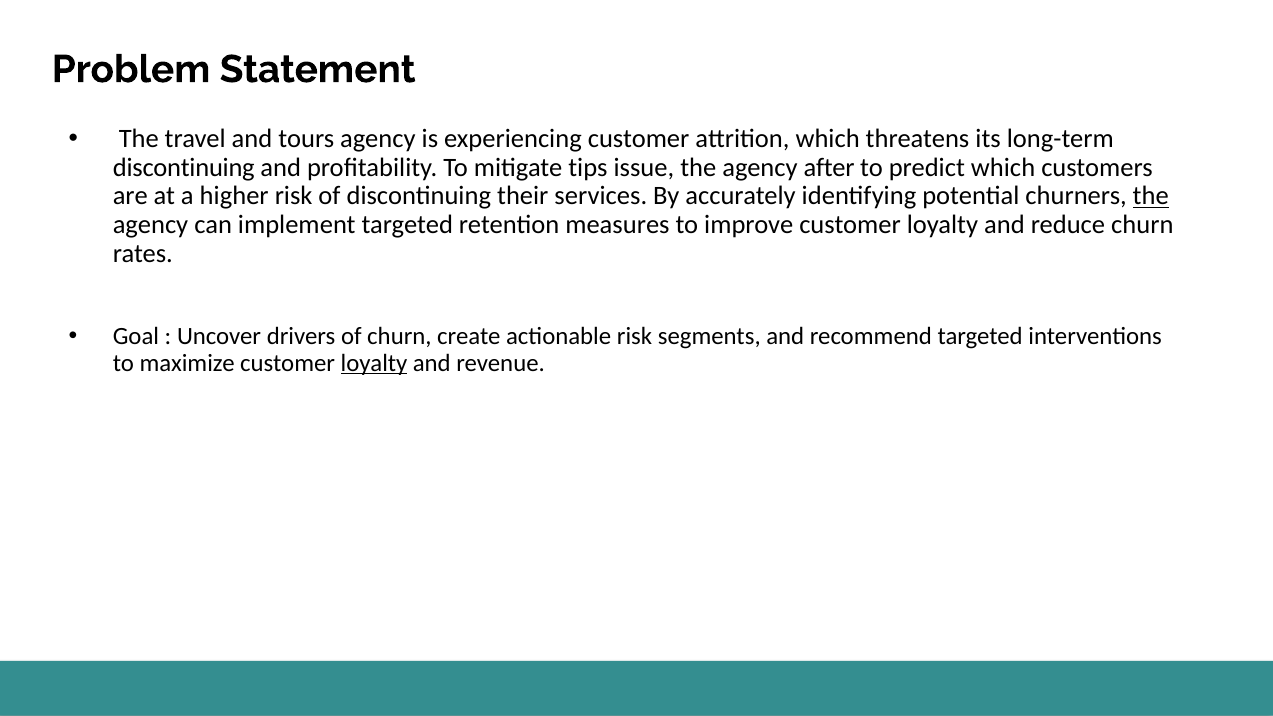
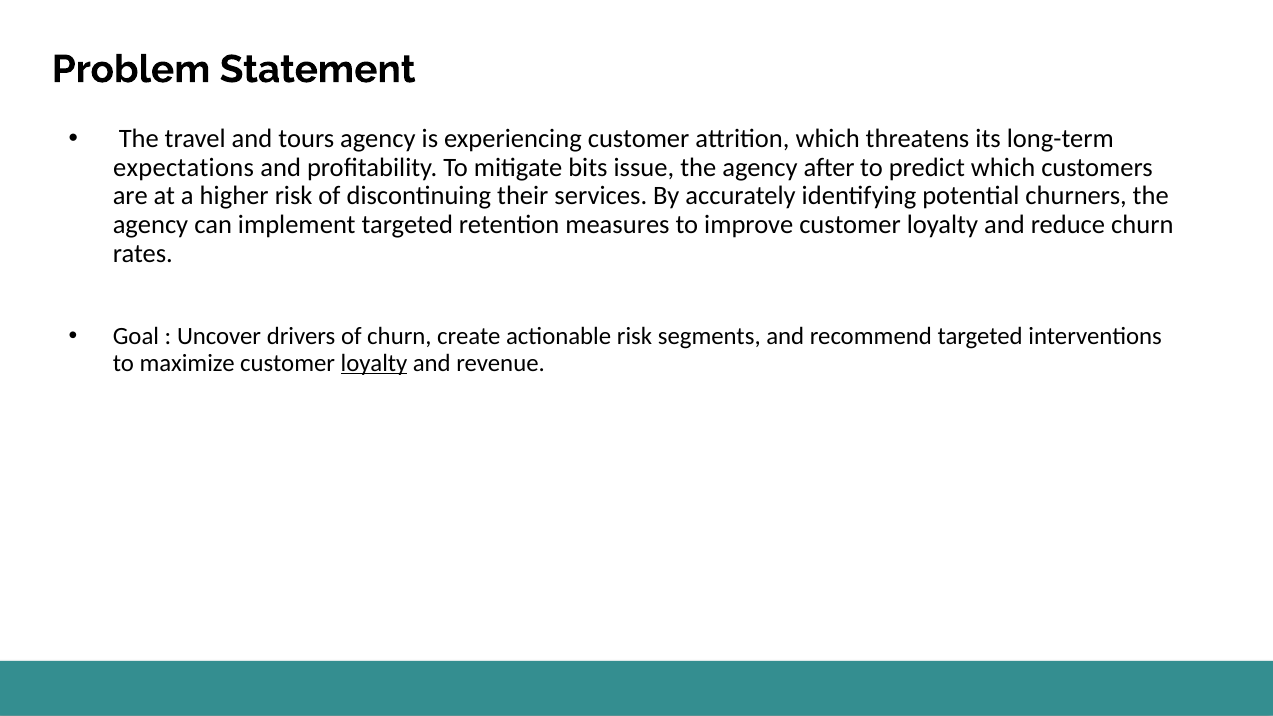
discontinuing: discontinuing -> expectations (184, 167)
tips: tips -> bits (588, 167)
the underline: present -> none (1151, 196)
